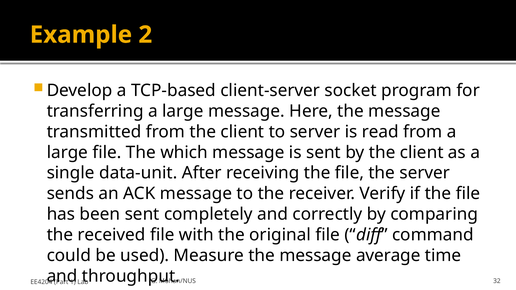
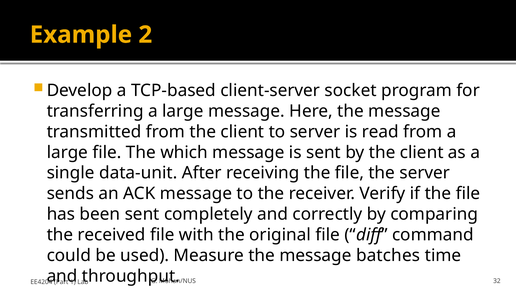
average: average -> batches (388, 256)
